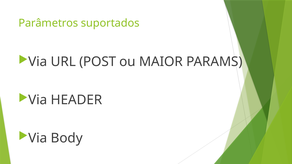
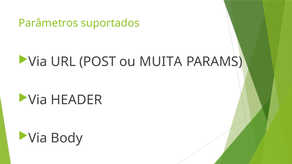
MAIOR: MAIOR -> MUITA (161, 62)
